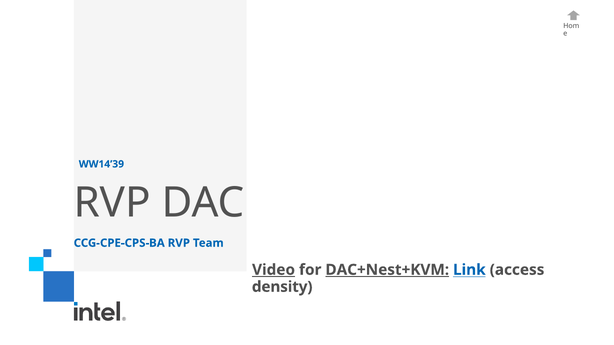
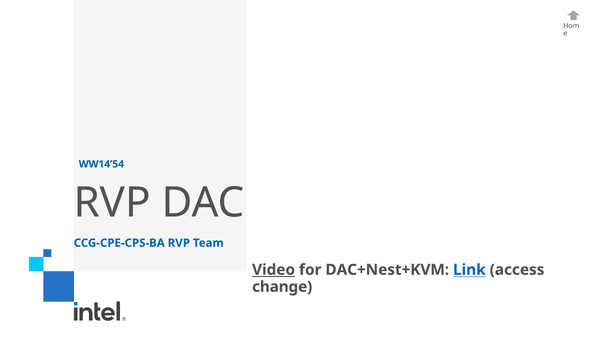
WW14’39: WW14’39 -> WW14’54 (101, 164)
DAC+Nest+KVM underline: present -> none (387, 270)
density: density -> change (282, 287)
